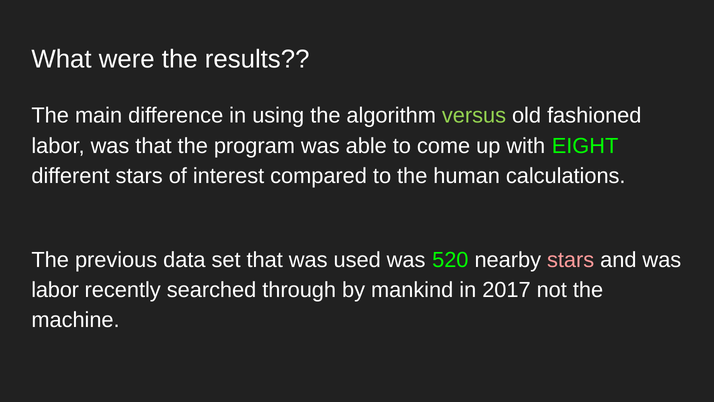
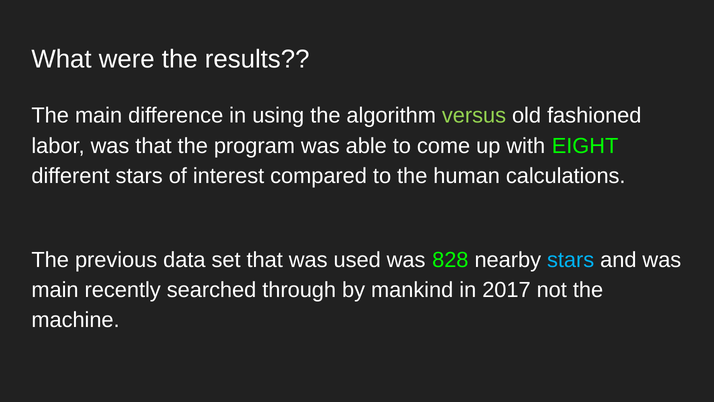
520: 520 -> 828 (450, 260)
stars colour: pink -> light blue (571, 260)
labor: labor -> main (55, 290)
